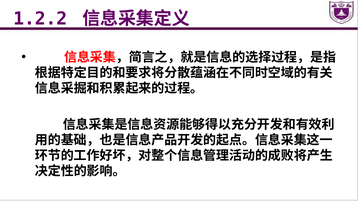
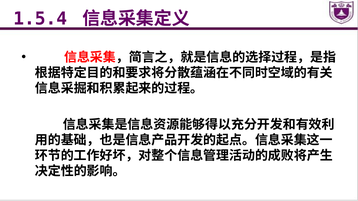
1.2.2: 1.2.2 -> 1.5.4 (40, 19)
